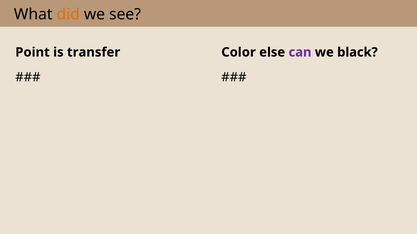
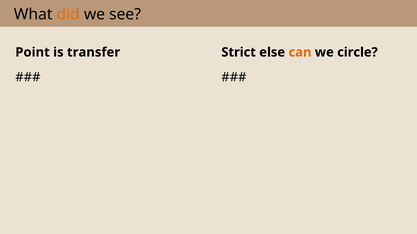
Color: Color -> Strict (239, 52)
can colour: purple -> orange (300, 52)
black: black -> circle (357, 52)
